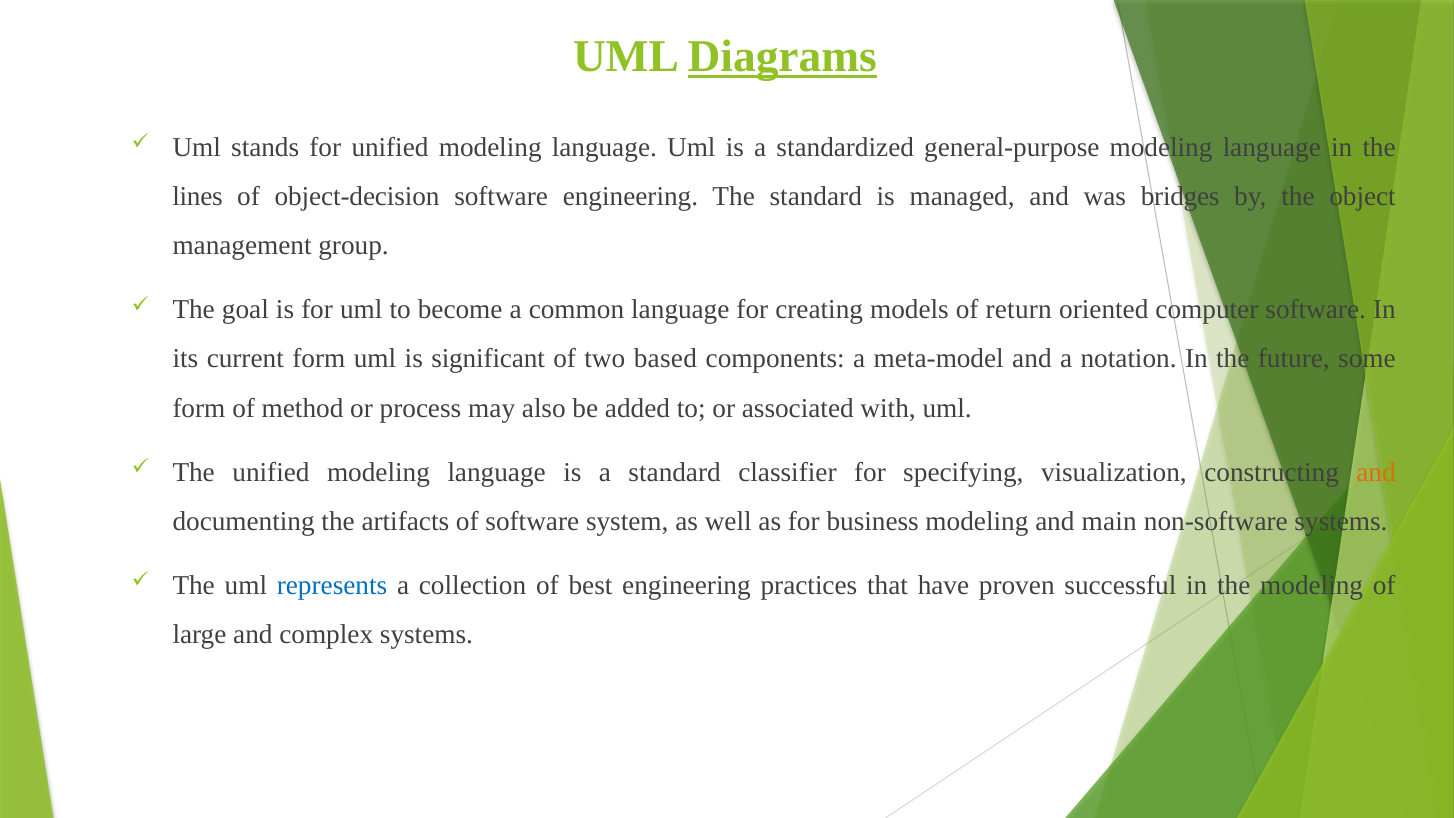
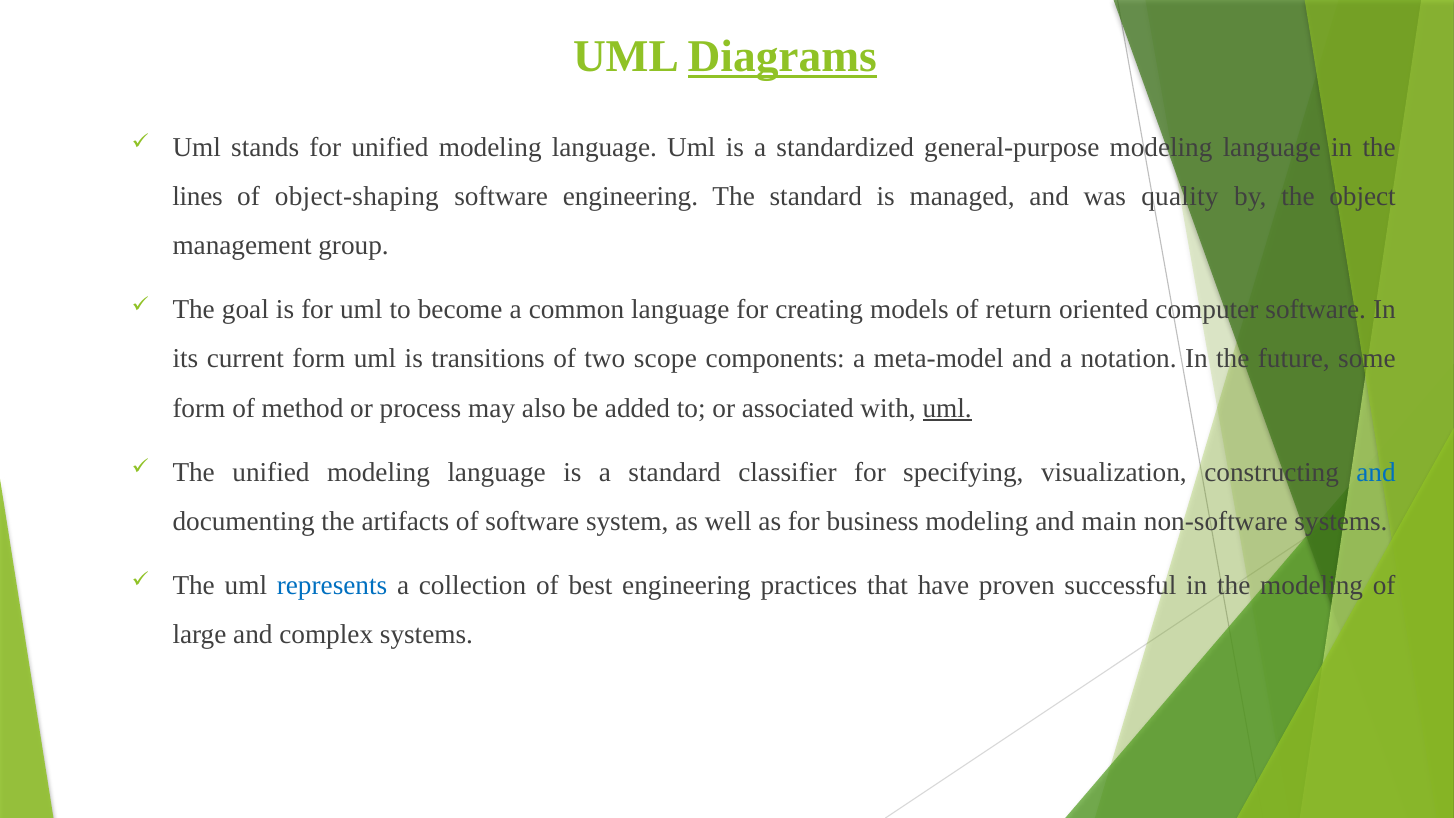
object-decision: object-decision -> object-shaping (357, 197)
bridges: bridges -> quality (1180, 197)
significant: significant -> transitions (488, 359)
based: based -> scope (665, 359)
uml underline: none -> present (947, 408)
and colour: orange -> blue (1376, 472)
